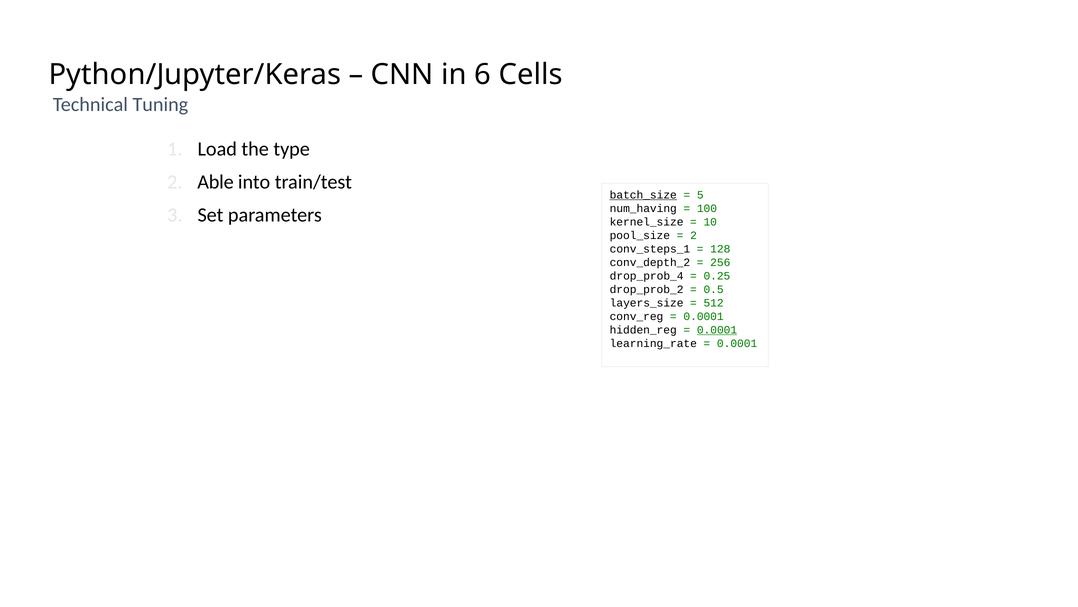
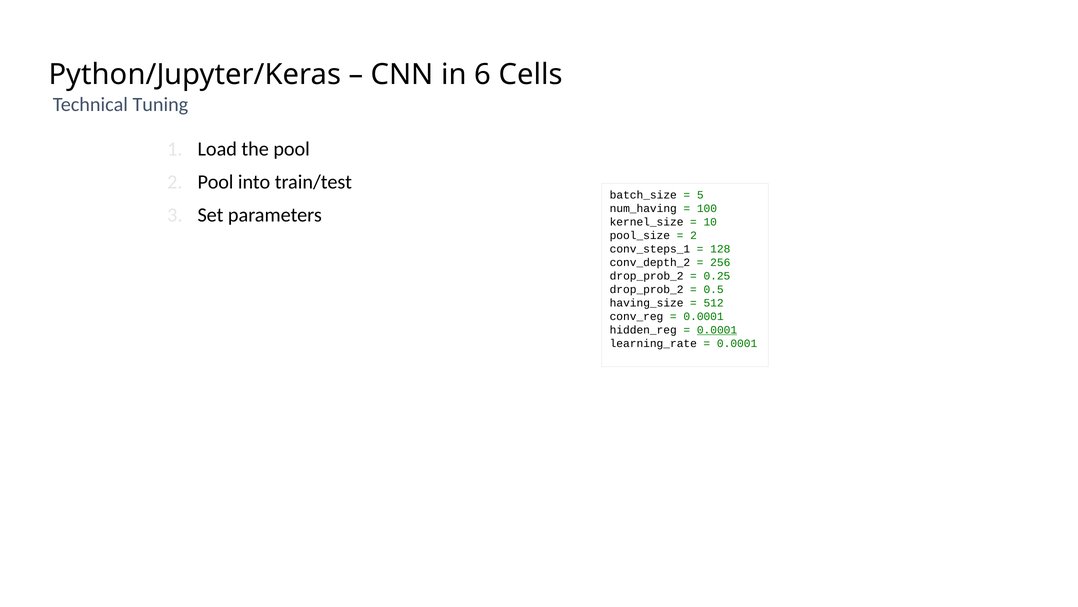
the type: type -> pool (292, 149)
2 Able: Able -> Pool (215, 182)
batch_size underline: present -> none (643, 195)
drop_prob_4: drop_prob_4 -> drop_prob_2 (647, 276)
layers_size: layers_size -> having_size (647, 303)
